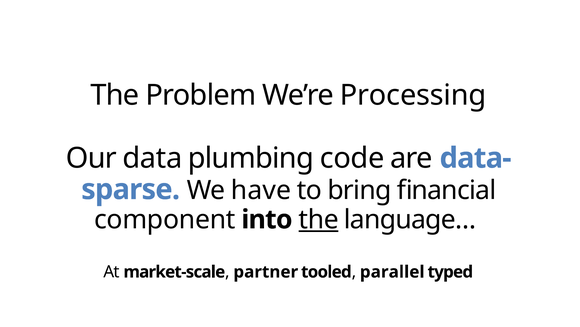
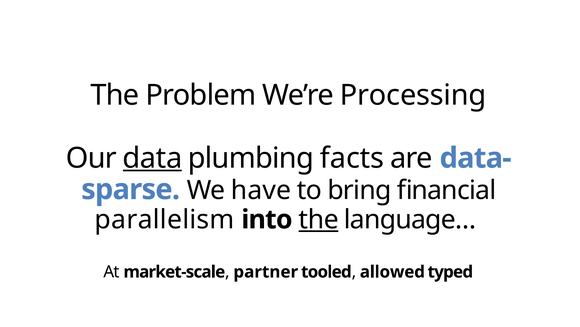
data underline: none -> present (152, 158)
code: code -> facts (352, 158)
component: component -> parallelism (165, 219)
parallel: parallel -> allowed (392, 272)
